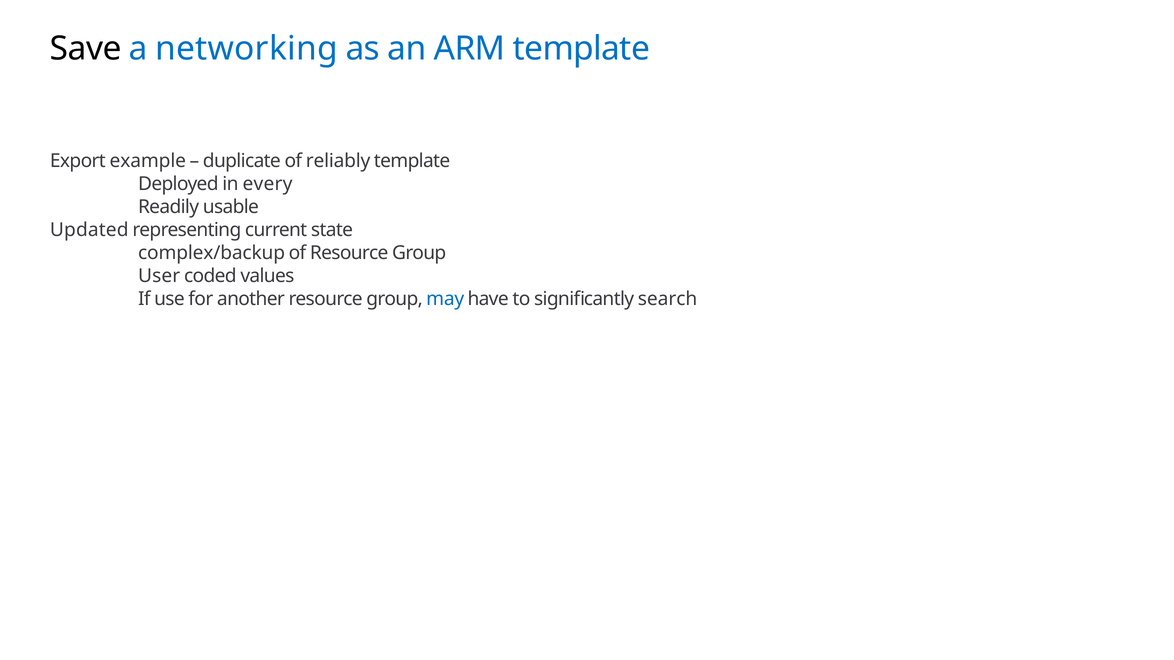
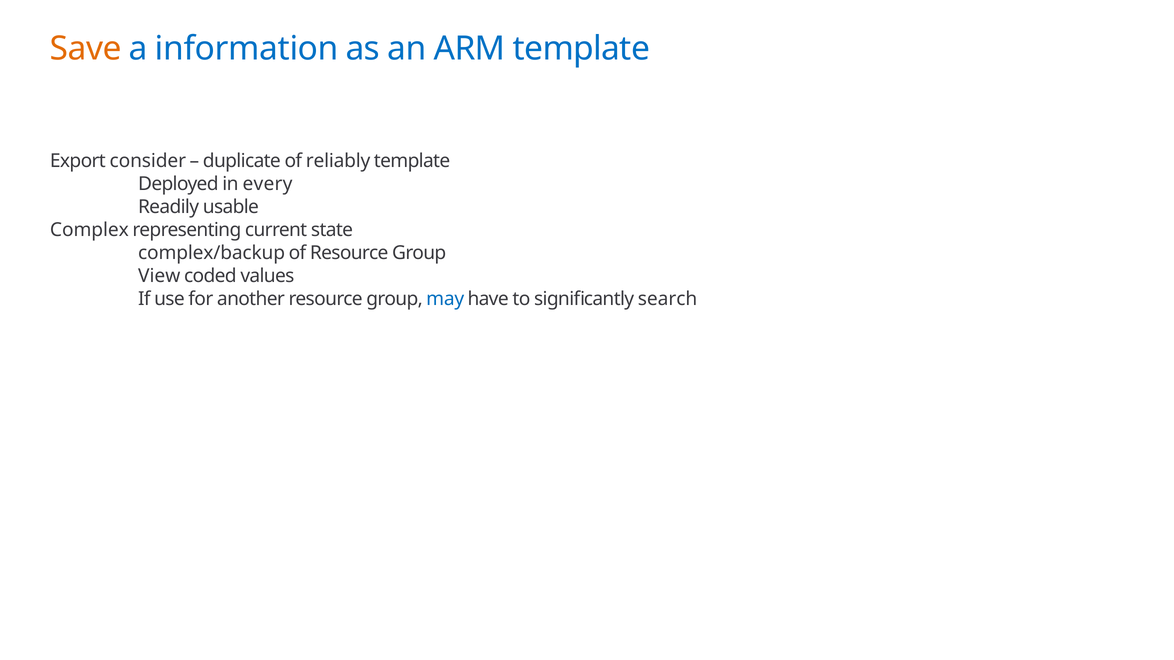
Save colour: black -> orange (86, 49)
networking: networking -> information (247, 49)
example: example -> consider (148, 161)
Updated: Updated -> Complex (89, 230)
User: User -> View (159, 276)
